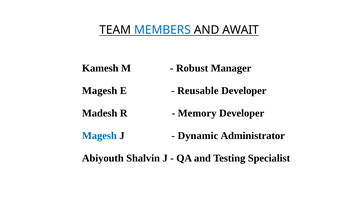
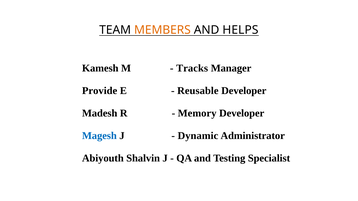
MEMBERS colour: blue -> orange (162, 30)
AWAIT: AWAIT -> HELPS (240, 30)
Robust: Robust -> Tracks (192, 68)
Magesh: Magesh -> Provide (100, 91)
